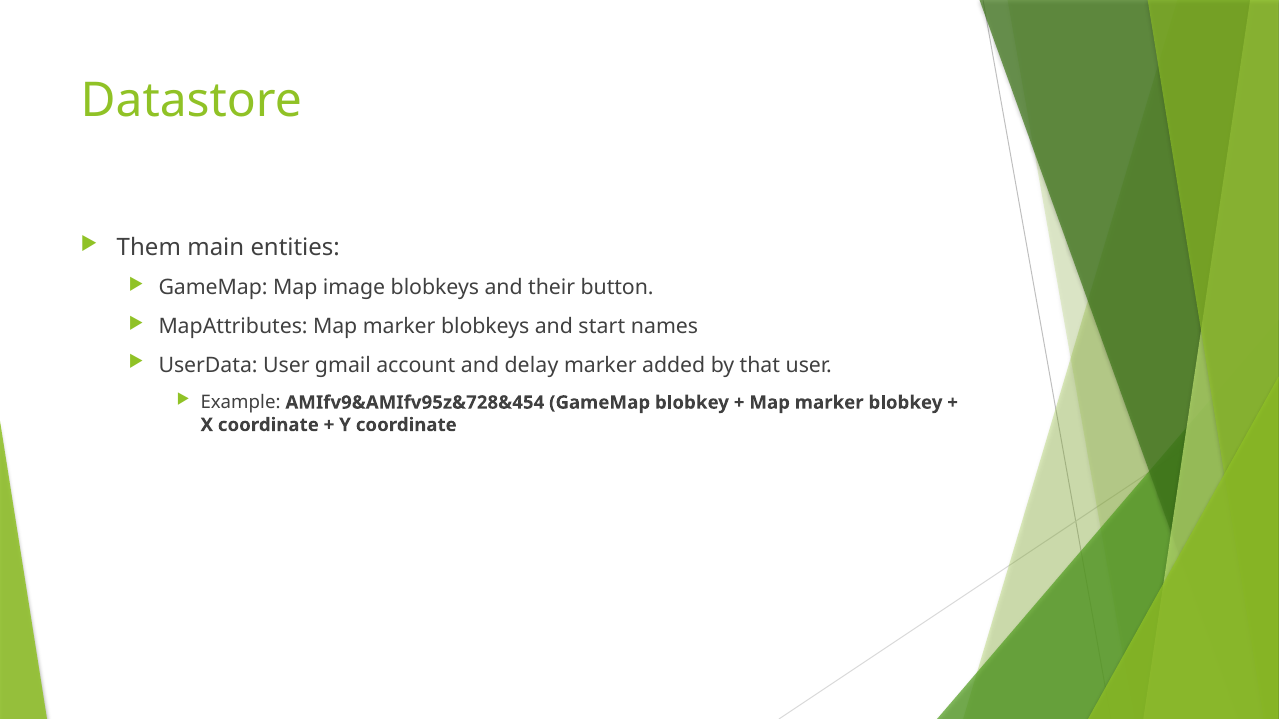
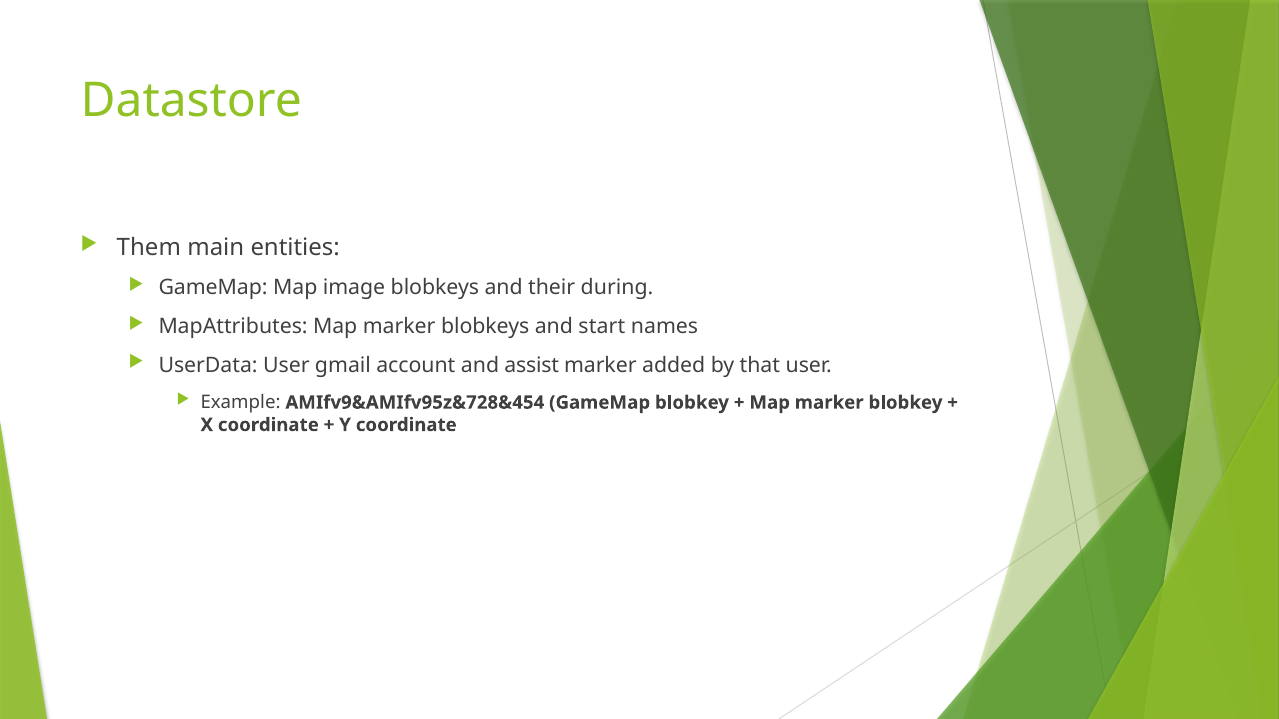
button: button -> during (617, 288)
delay: delay -> assist (532, 366)
